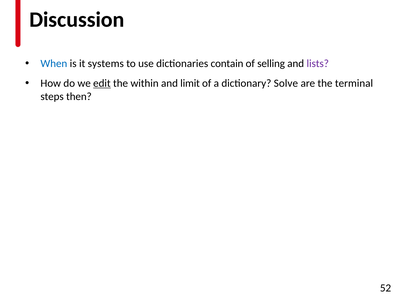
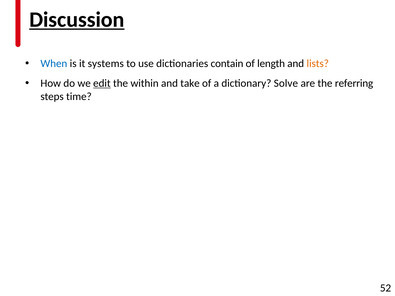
Discussion underline: none -> present (77, 20)
selling: selling -> length (271, 64)
lists colour: purple -> orange (318, 64)
limit: limit -> take (190, 83)
terminal: terminal -> referring (354, 83)
then: then -> time (79, 97)
